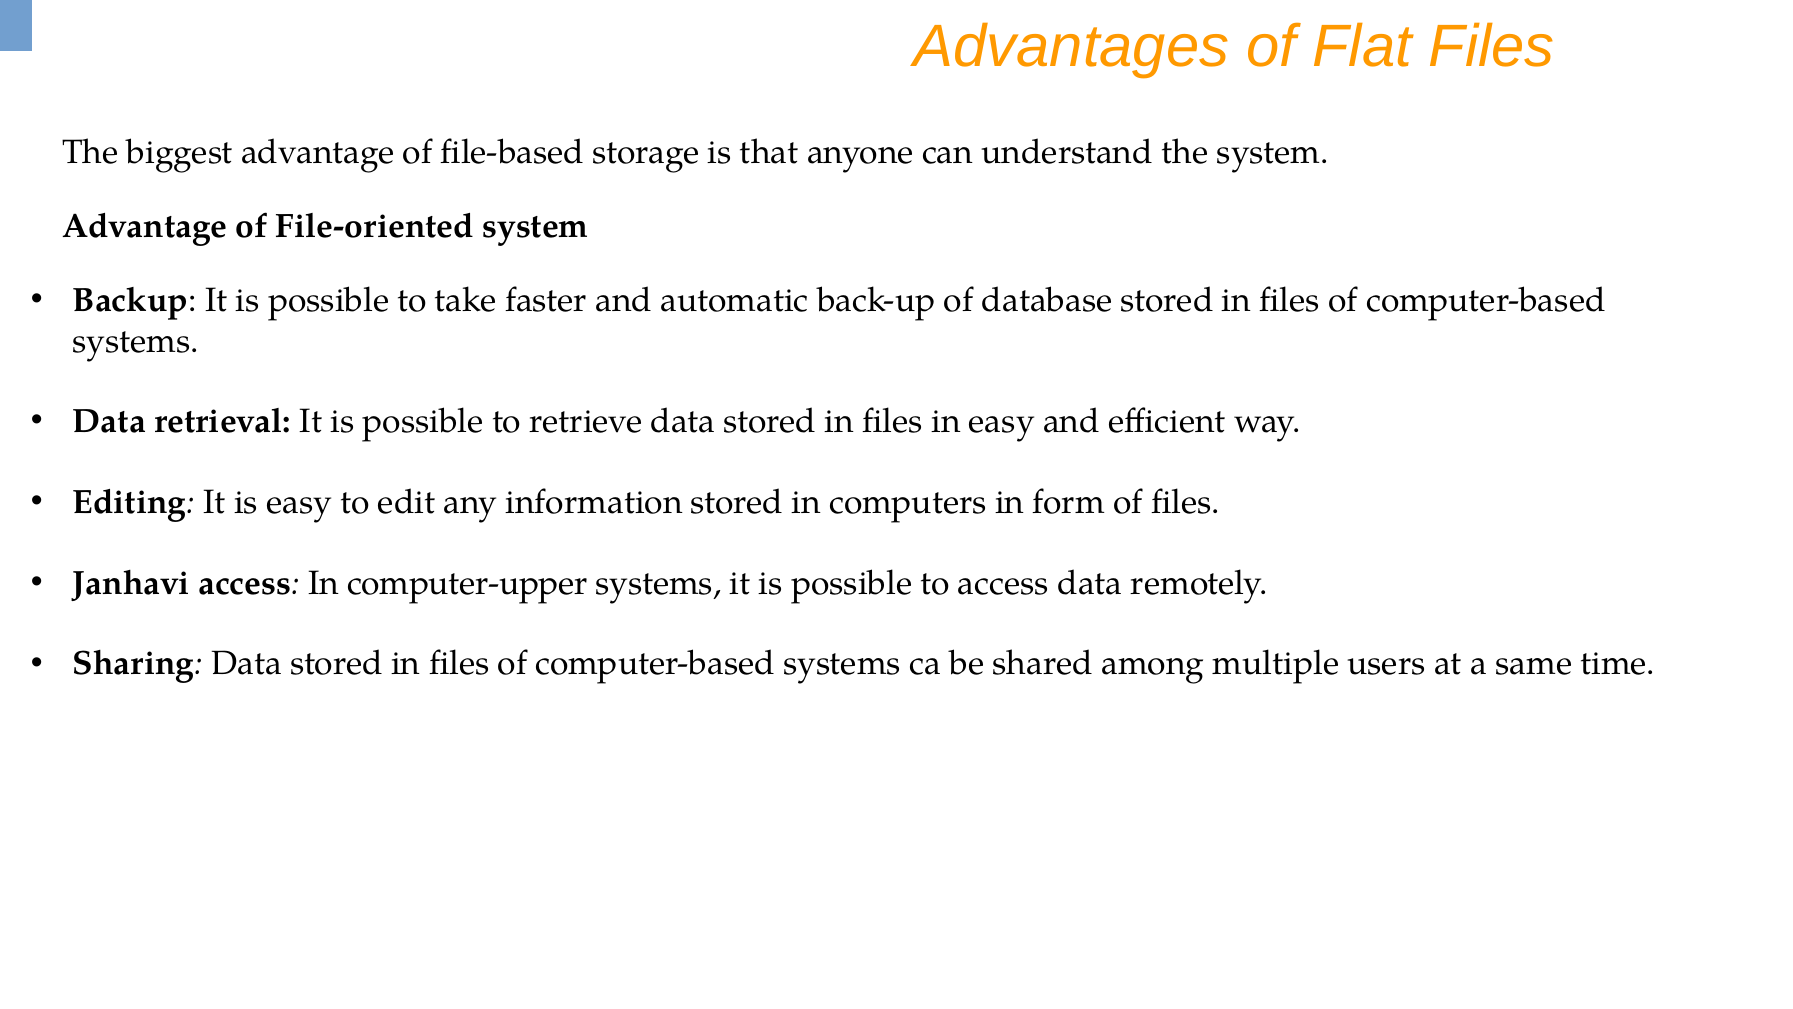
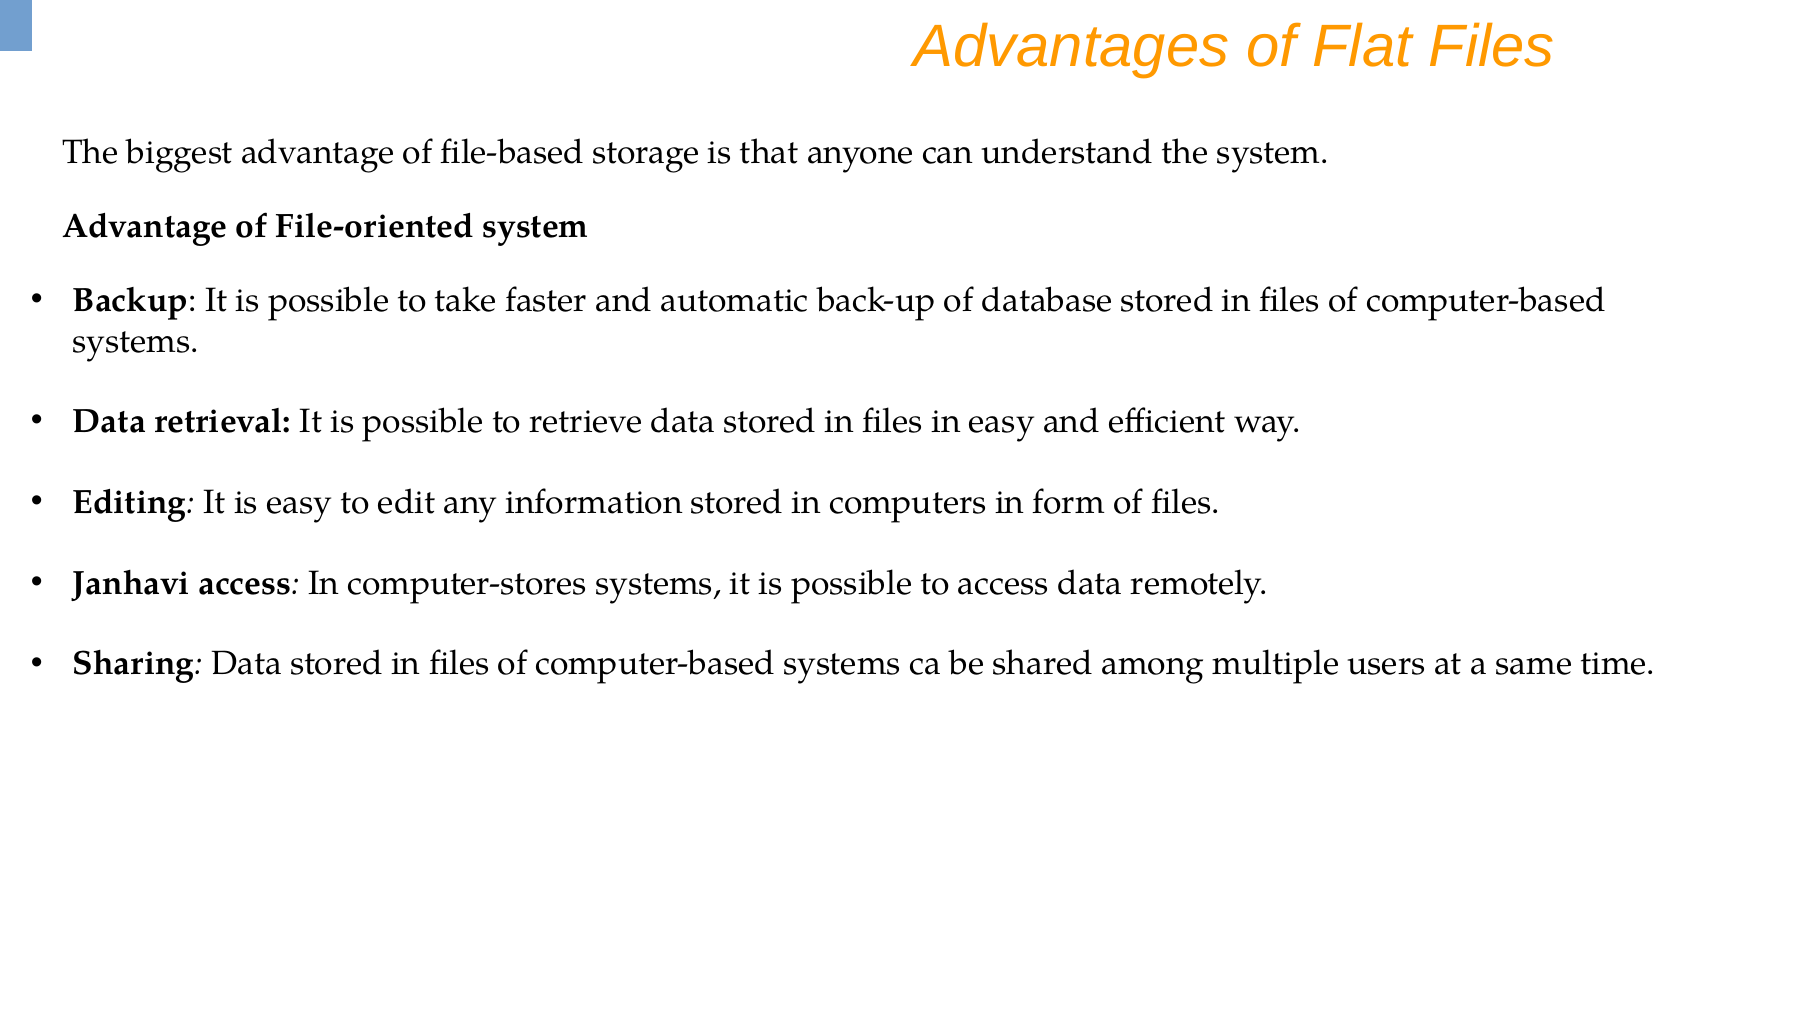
computer-upper: computer-upper -> computer-stores (467, 583)
